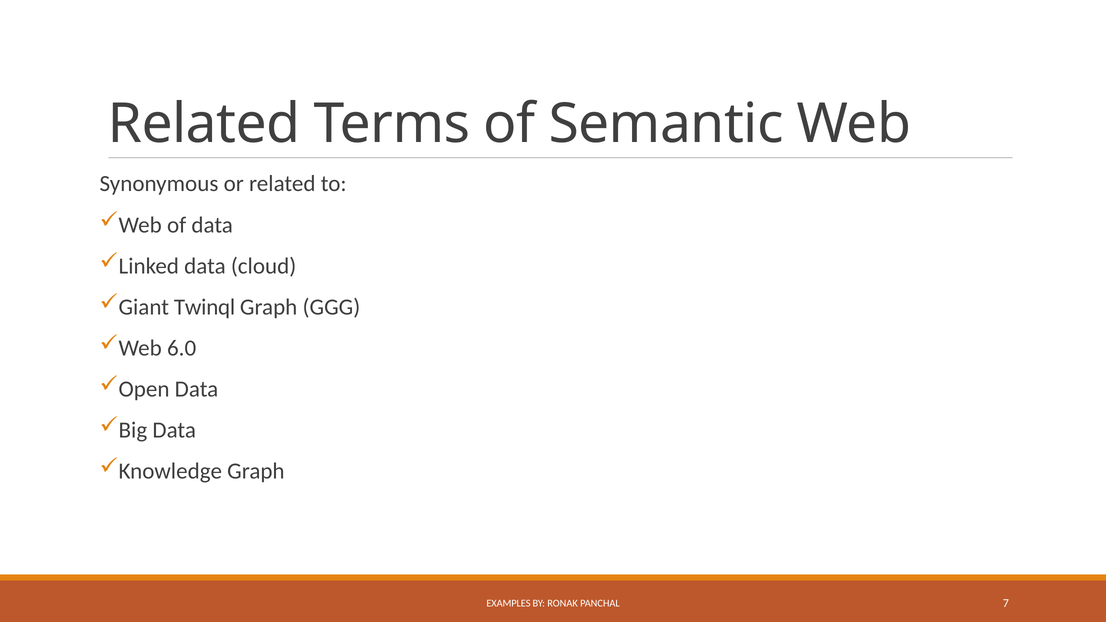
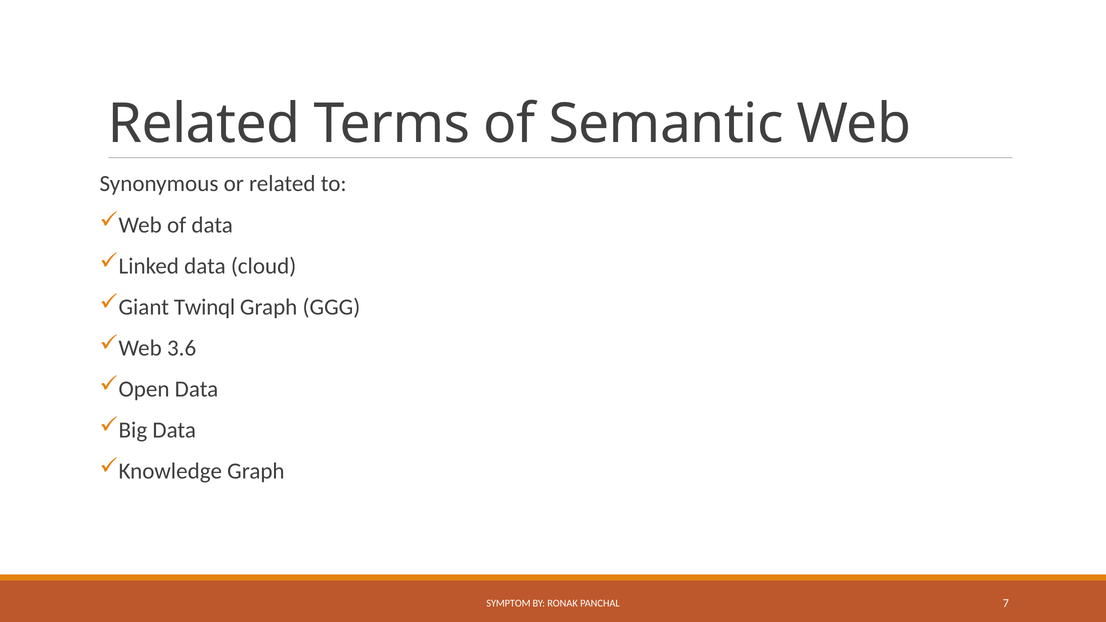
6.0: 6.0 -> 3.6 (182, 348)
EXAMPLES: EXAMPLES -> SYMPTOM (508, 603)
